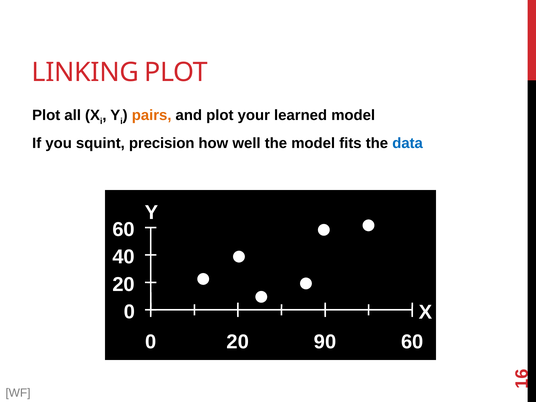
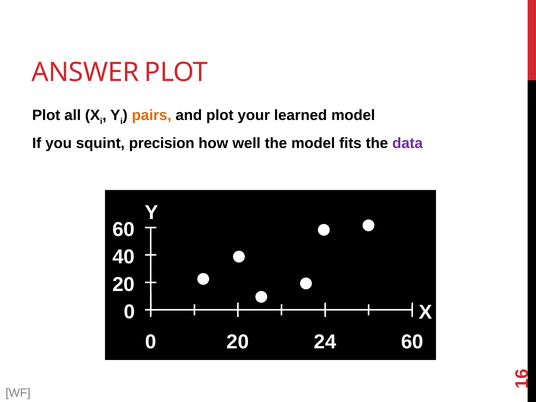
LINKING: LINKING -> ANSWER (85, 72)
data colour: blue -> purple (408, 143)
90: 90 -> 24 (325, 342)
